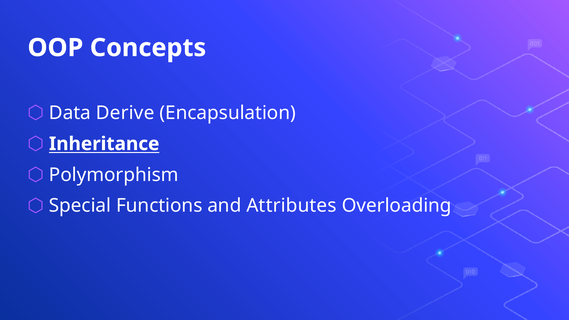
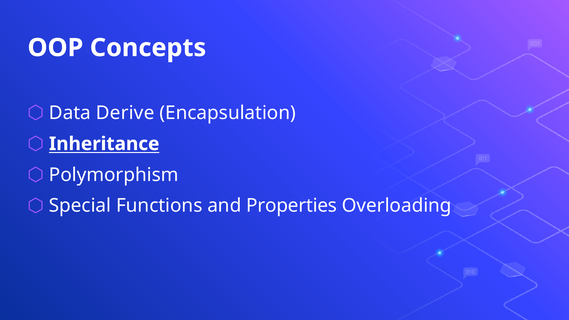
Attributes: Attributes -> Properties (292, 206)
